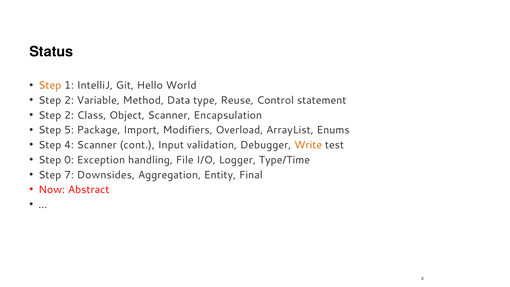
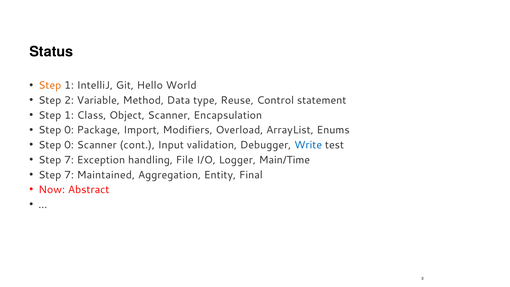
2: 2 -> 1 (69, 115)
5: 5 -> 0 (69, 130)
4: 4 -> 0 (69, 145)
Write colour: orange -> blue (308, 145)
0: 0 -> 7 (69, 160)
Type/Time: Type/Time -> Main/Time (284, 160)
Downsides: Downsides -> Maintained (106, 175)
